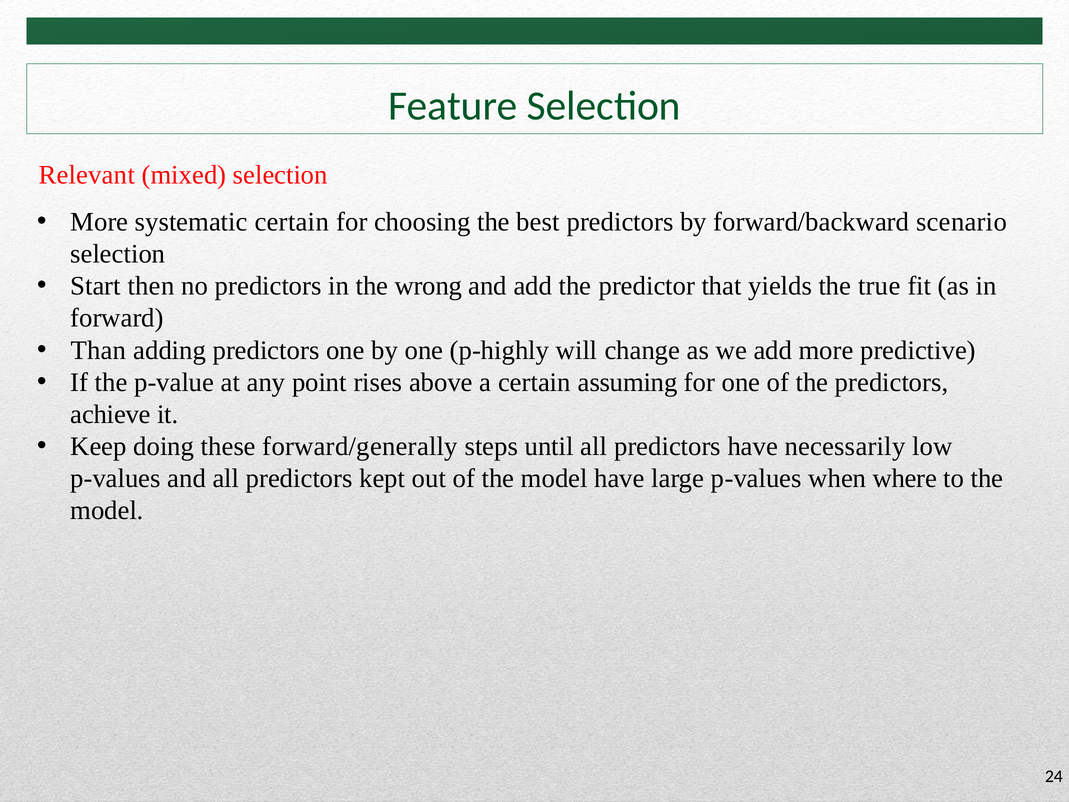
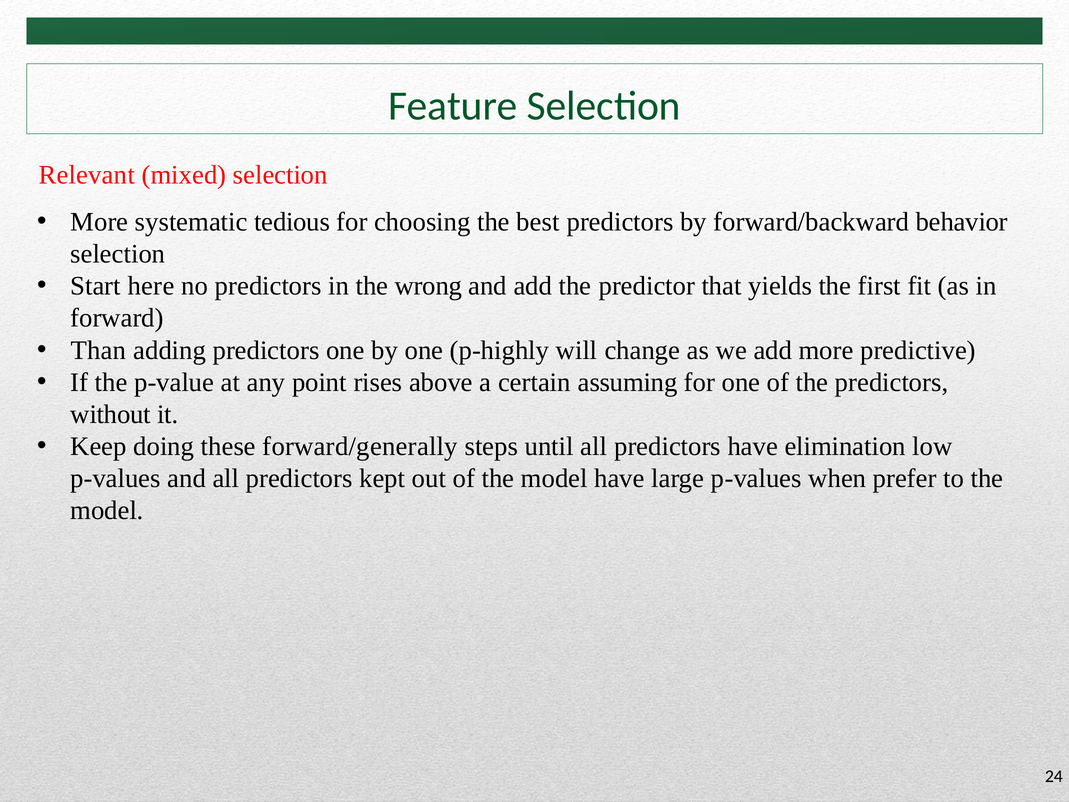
systematic certain: certain -> tedious (292, 222)
scenario: scenario -> behavior (962, 222)
then: then -> here (151, 286)
true: true -> first (879, 286)
achieve: achieve -> without (111, 414)
necessarily: necessarily -> elimination (845, 446)
where: where -> prefer (905, 478)
